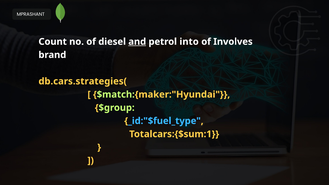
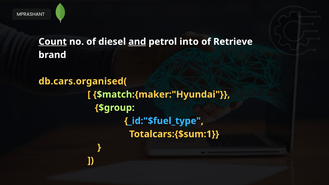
Count underline: none -> present (53, 42)
Involves: Involves -> Retrieve (233, 42)
db.cars.strategies(: db.cars.strategies( -> db.cars.organised( (83, 81)
